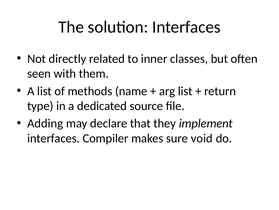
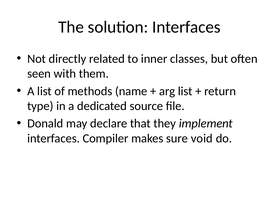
Adding: Adding -> Donald (45, 123)
